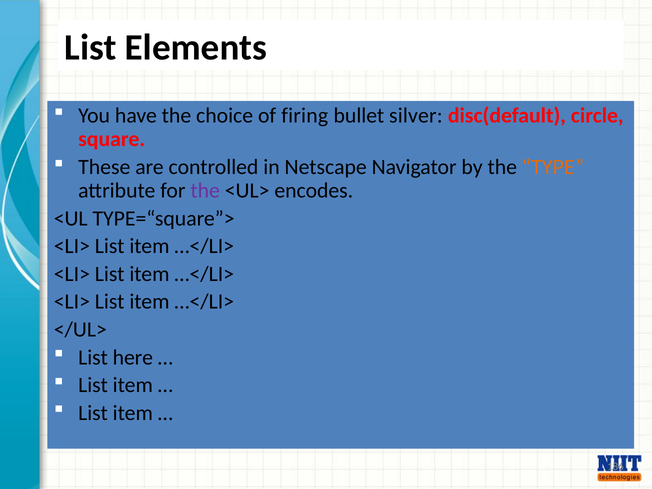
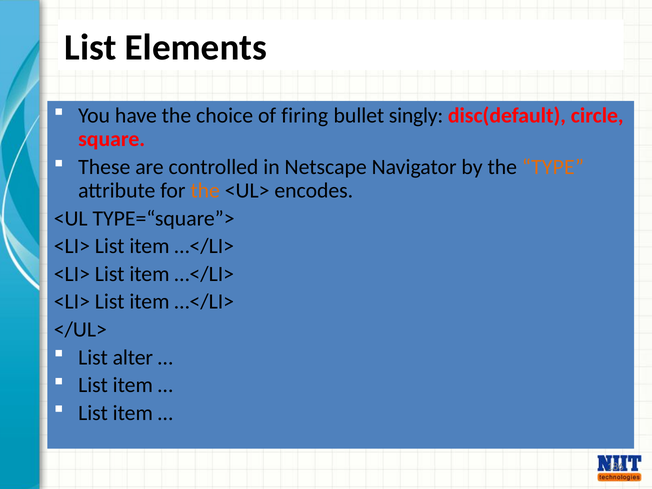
silver: silver -> singly (416, 116)
the colour: purple -> orange (205, 191)
here: here -> alter (133, 357)
